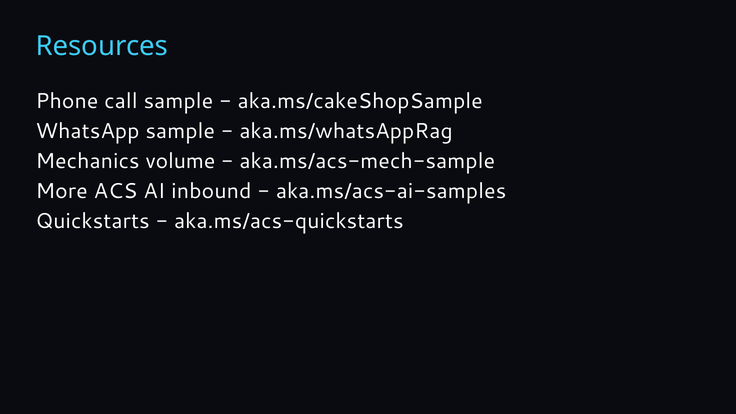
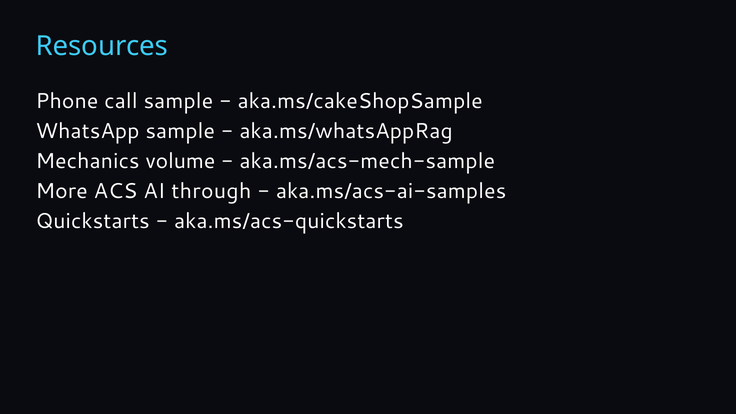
inbound: inbound -> through (211, 191)
